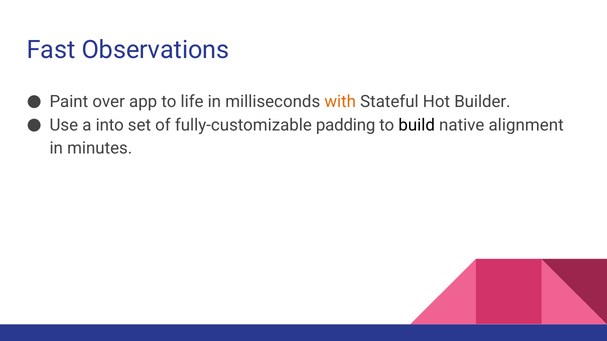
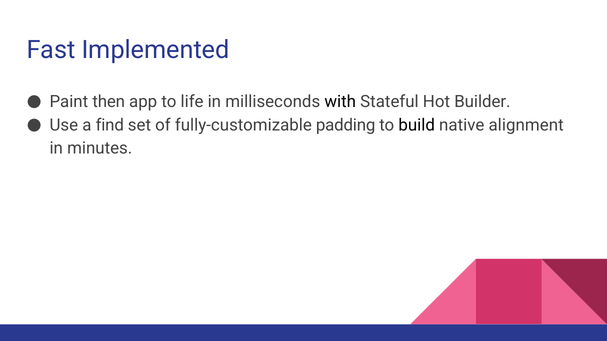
Observations: Observations -> Implemented (155, 50)
over: over -> then (109, 102)
with colour: orange -> black (340, 102)
into: into -> find (110, 125)
